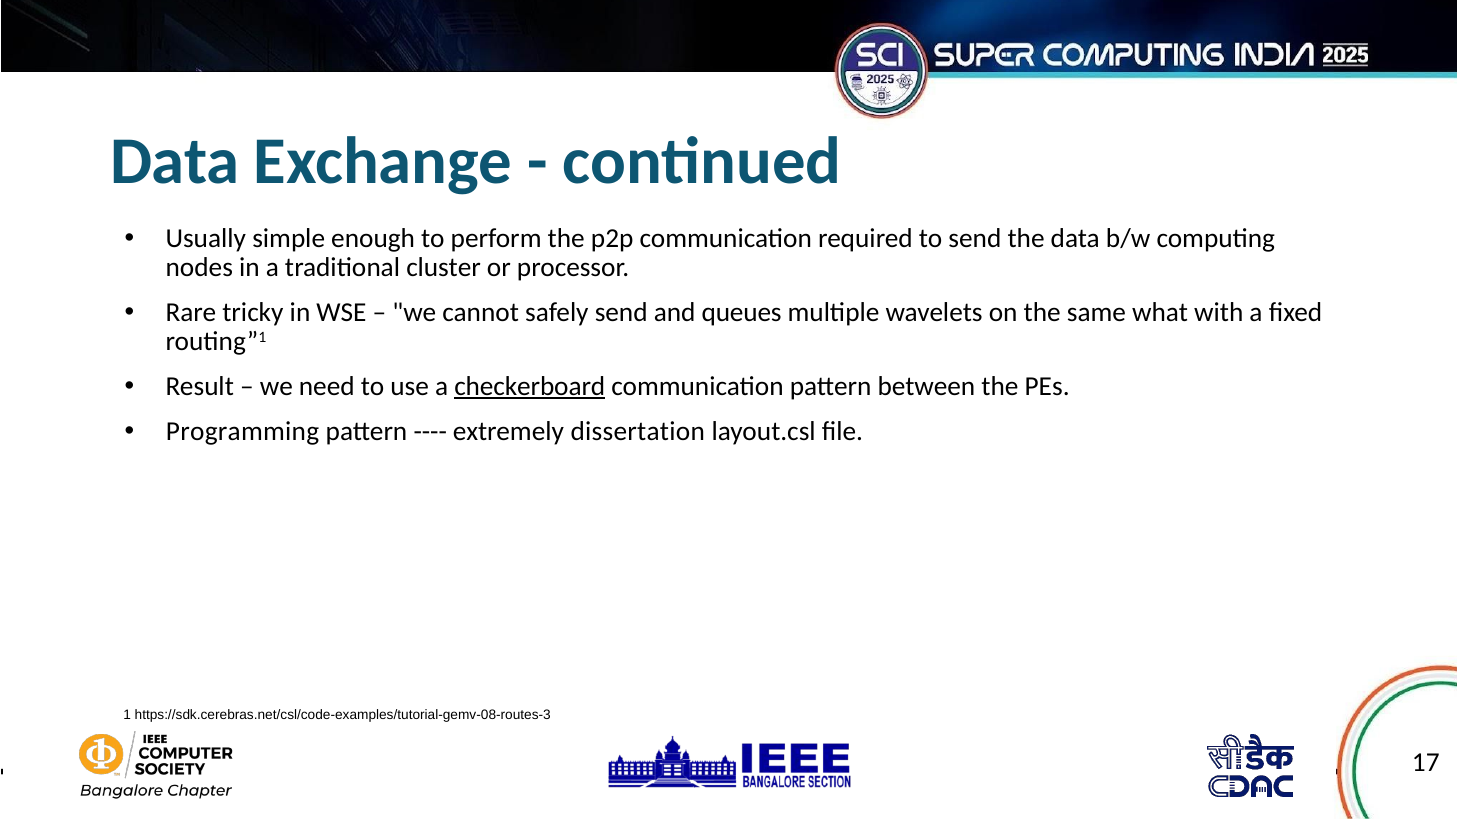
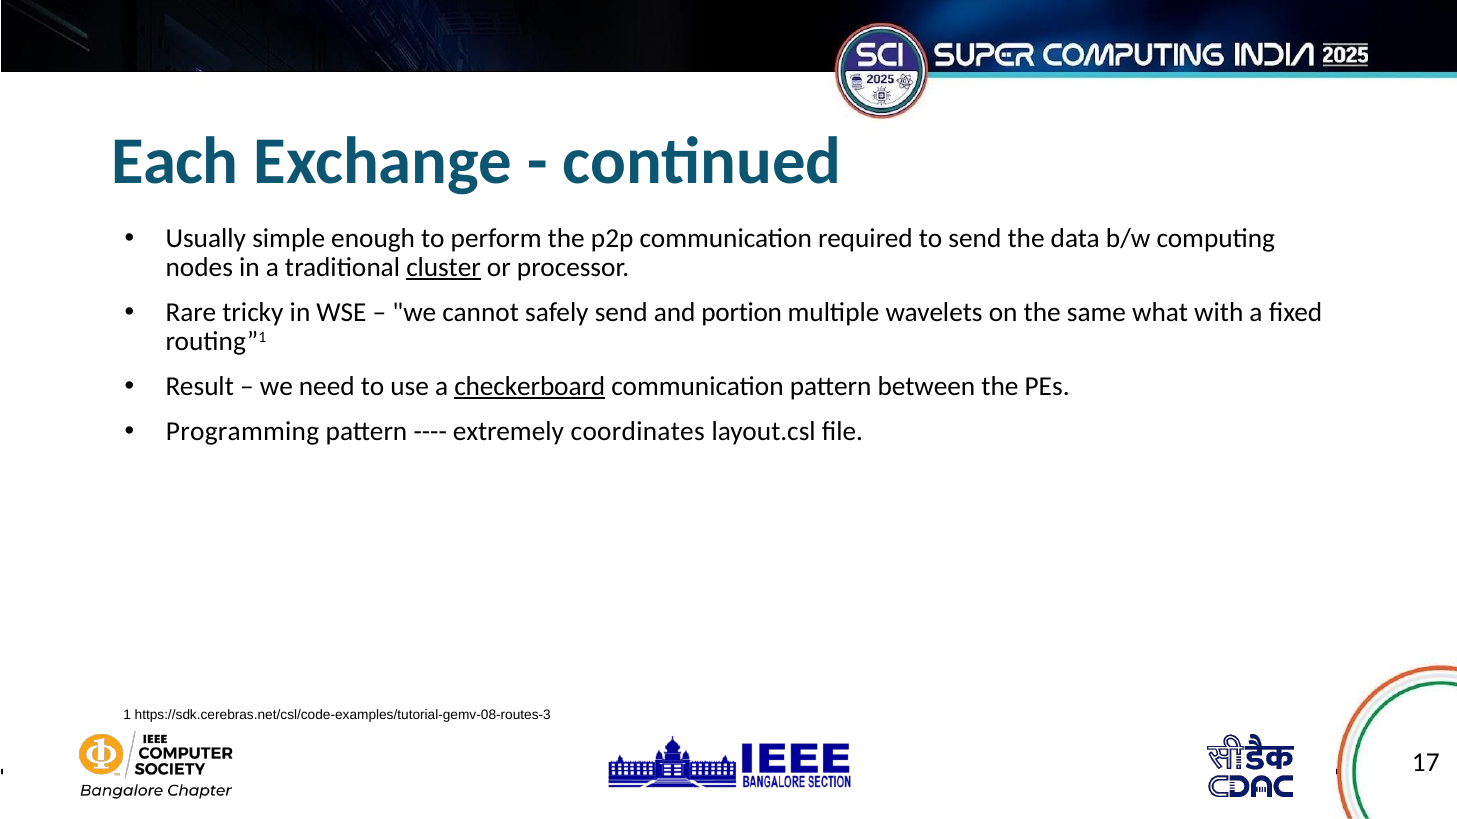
Data: Data -> Each (175, 162)
cluster underline: none -> present (444, 268)
queues: queues -> portion (742, 312)
dissertation: dissertation -> coordinates (638, 431)
